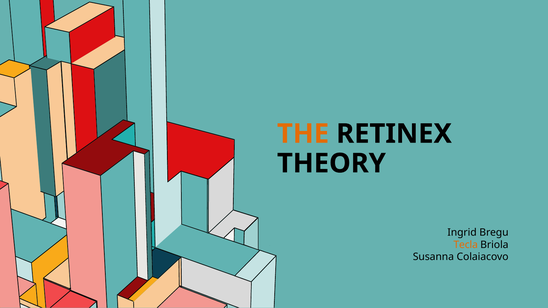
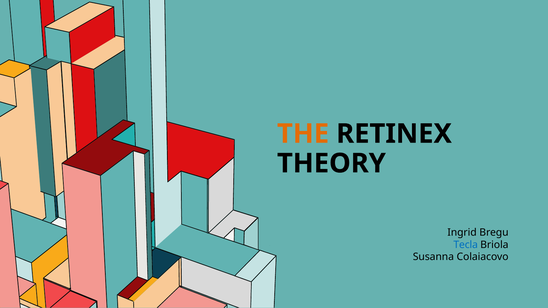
Tecla colour: orange -> blue (466, 245)
